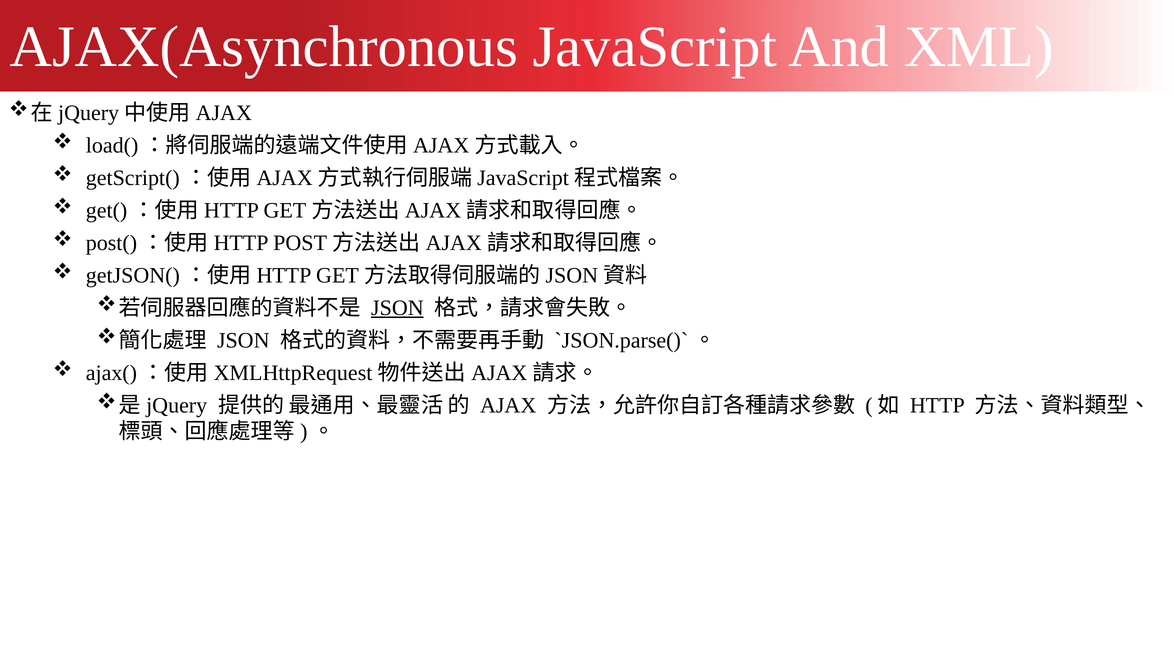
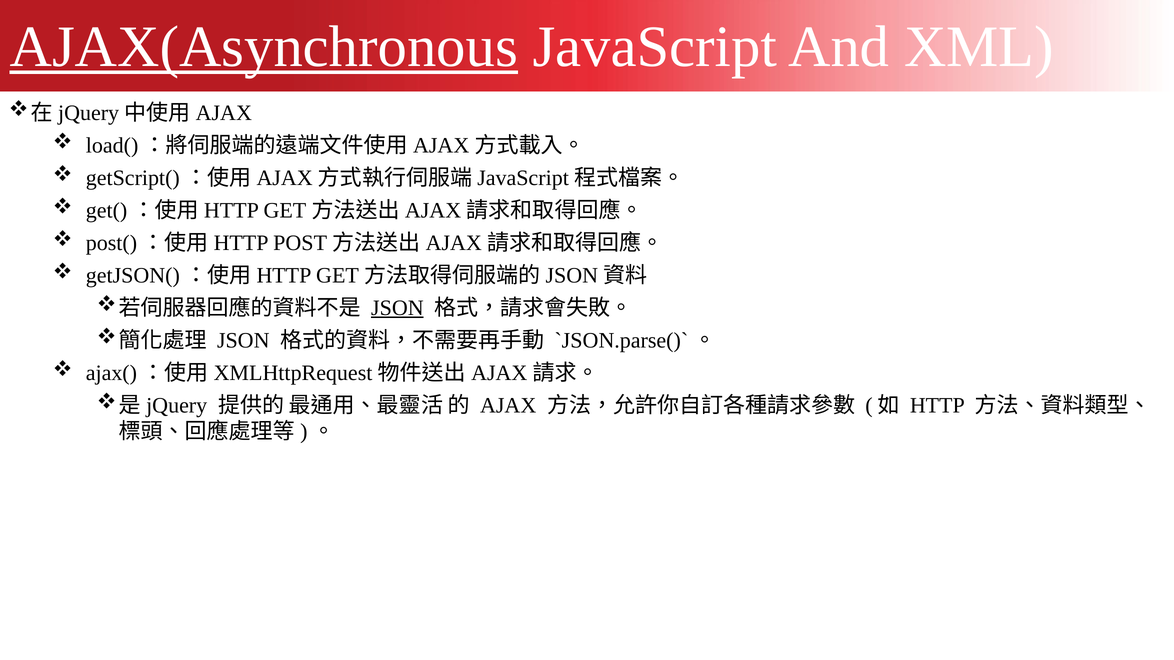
AJAX(Asynchronous underline: none -> present (264, 47)
